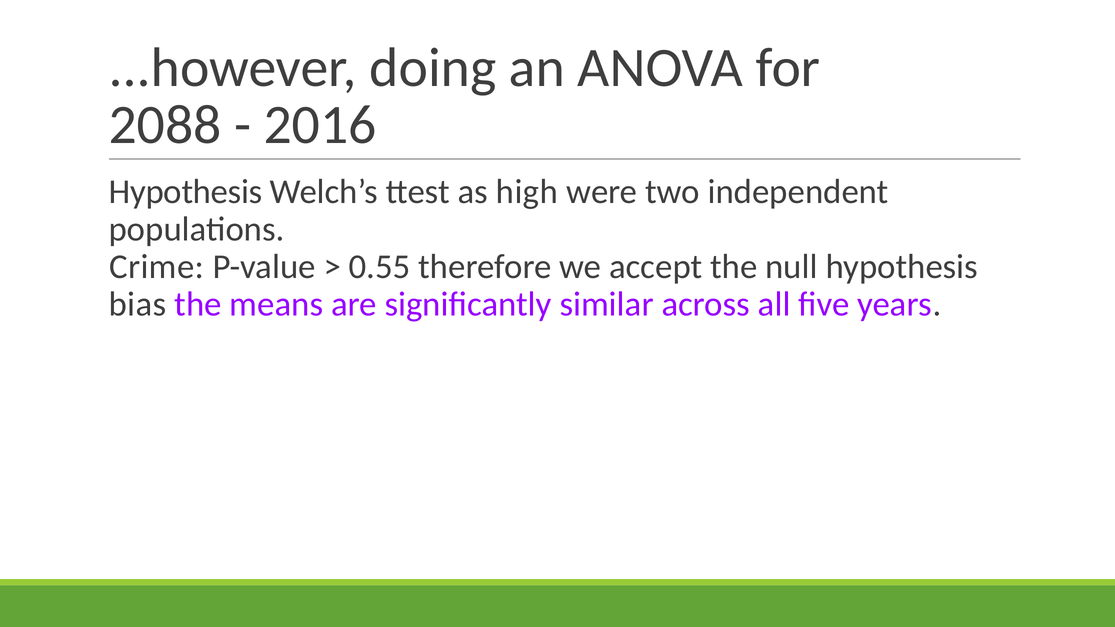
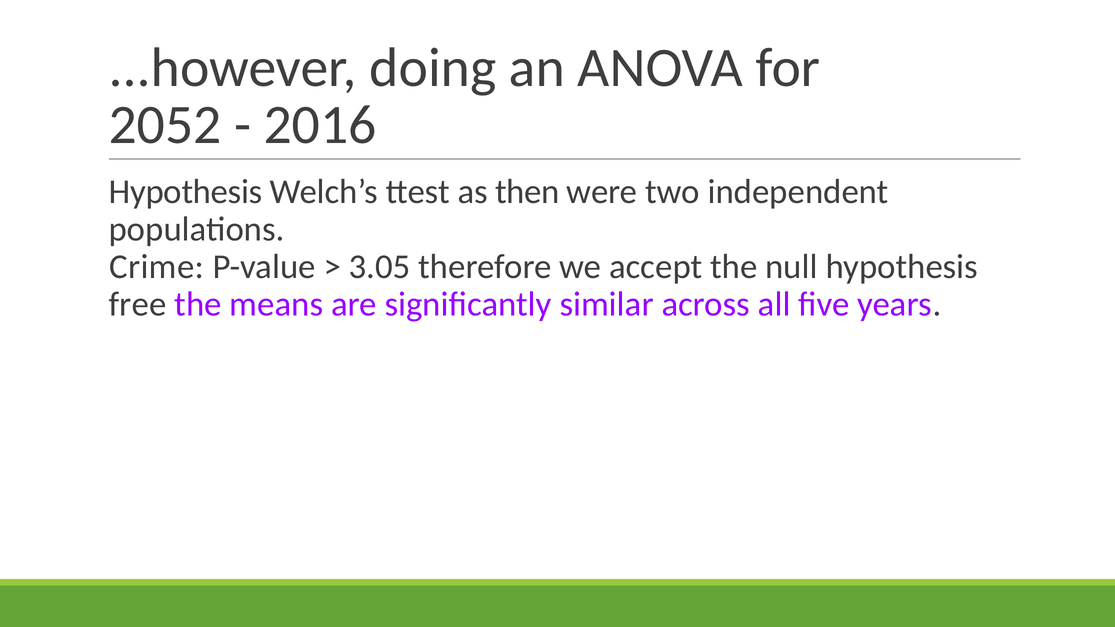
2088: 2088 -> 2052 (165, 125)
high: high -> then (527, 192)
0.55: 0.55 -> 3.05 (380, 267)
bias: bias -> free (138, 304)
